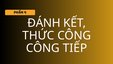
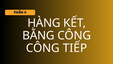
ĐÁNH: ĐÁNH -> HÀNG (44, 23)
THỨC: THỨC -> BẰNG (38, 35)
